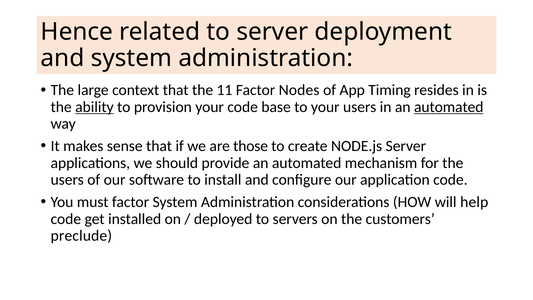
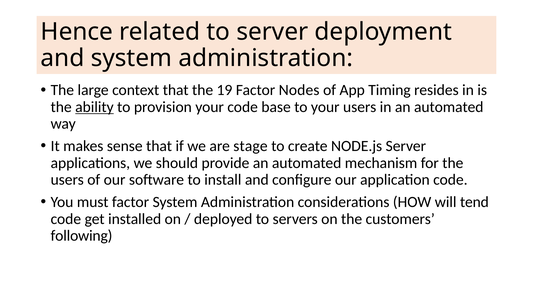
11: 11 -> 19 (224, 90)
automated underline: present -> none (449, 107)
those: those -> stage (250, 146)
help: help -> tend (474, 202)
preclude: preclude -> following (82, 236)
